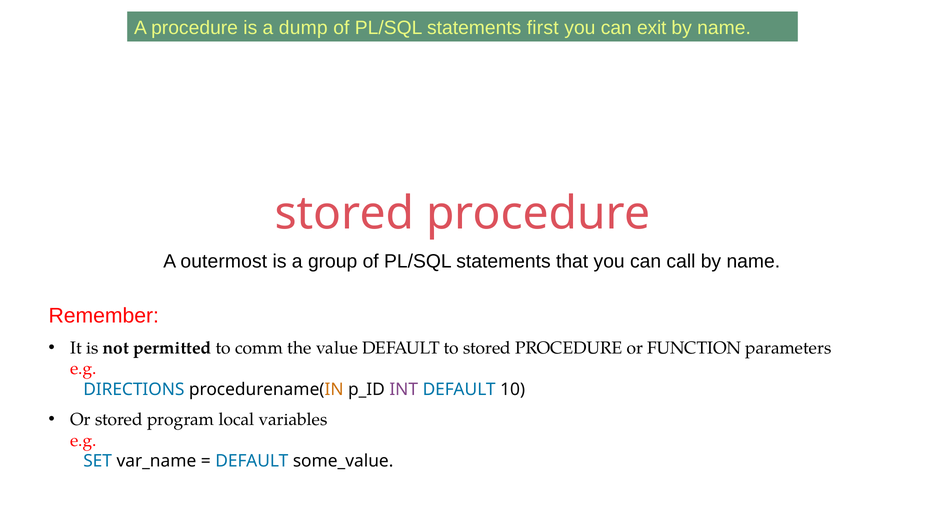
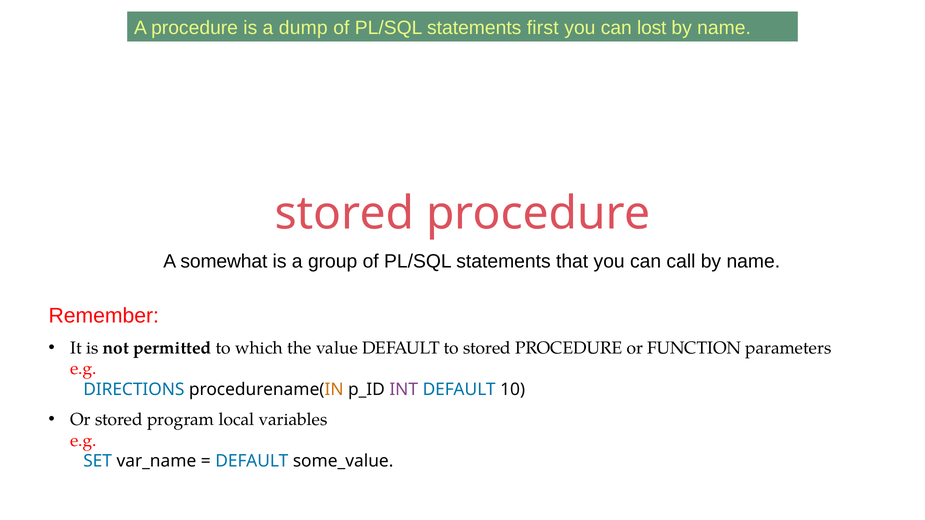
exit: exit -> lost (652, 28)
outermost: outermost -> somewhat (224, 261)
comm: comm -> which (259, 348)
